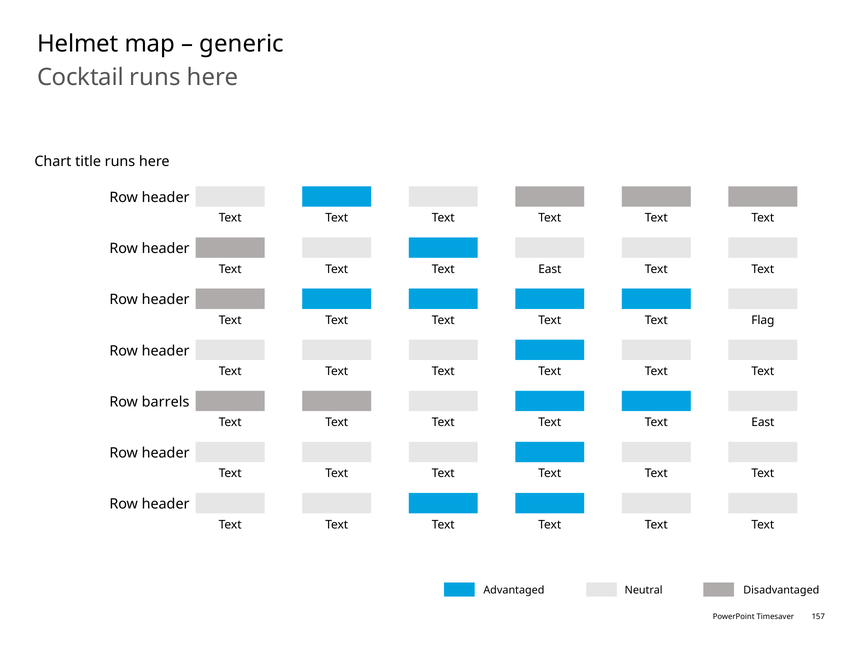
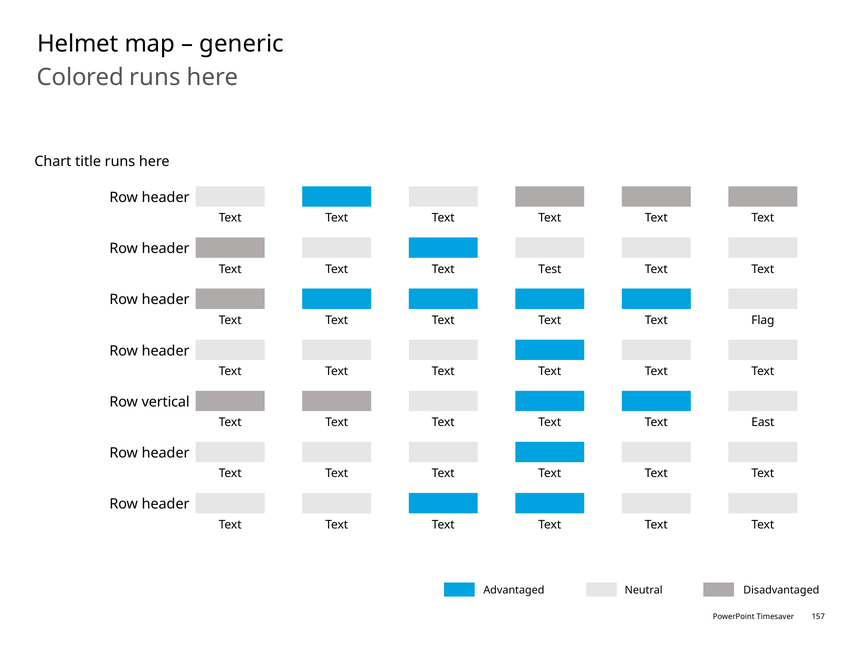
Cocktail: Cocktail -> Colored (80, 77)
East: East -> Test (550, 269)
barrels: barrels -> vertical (166, 402)
